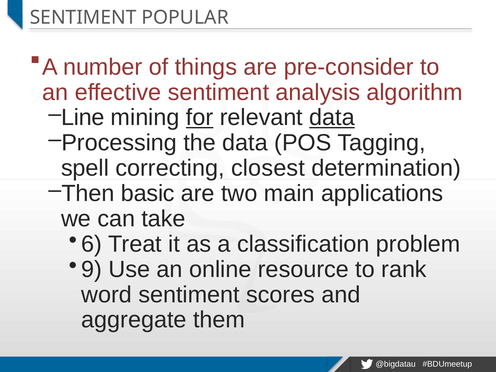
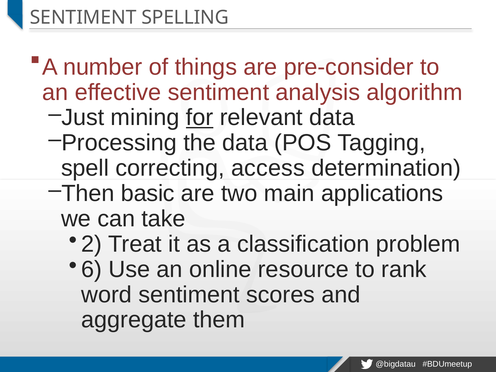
POPULAR: POPULAR -> SPELLING (185, 17)
Line: Line -> Just (83, 118)
data underline: present -> none (332, 118)
closest: closest -> access (268, 168)
6: 6 -> 2 (92, 244)
9: 9 -> 6 (92, 269)
